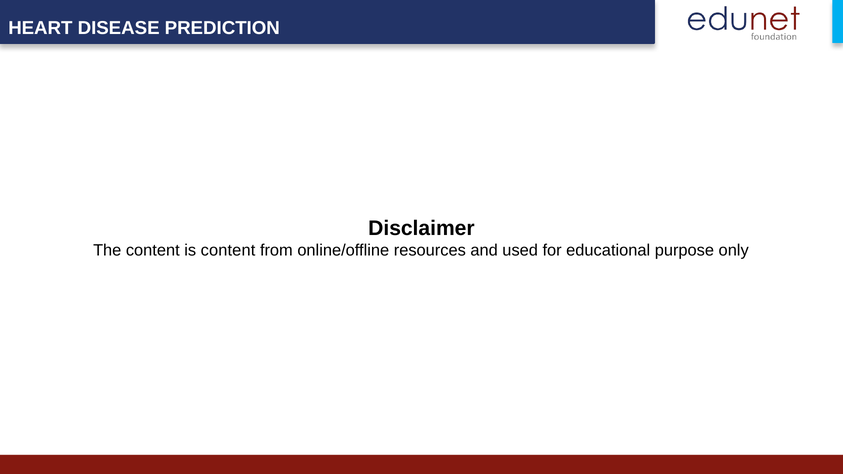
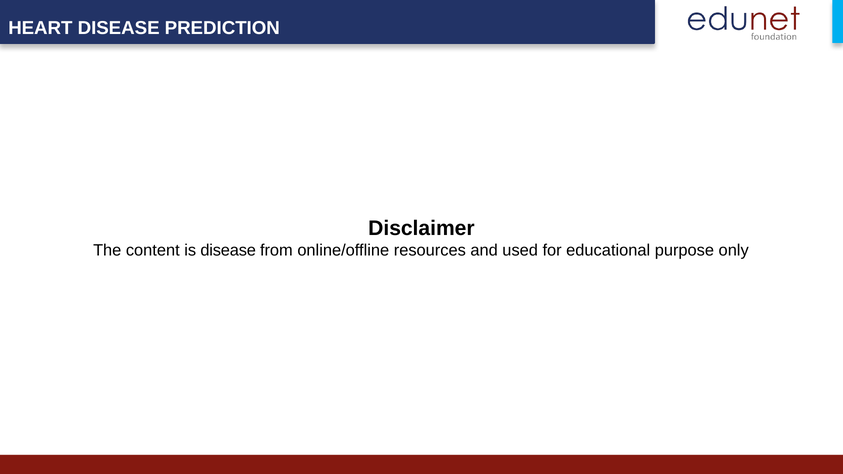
is content: content -> disease (228, 251)
